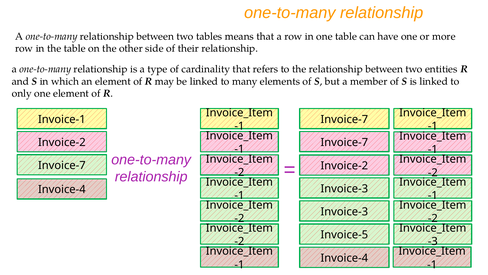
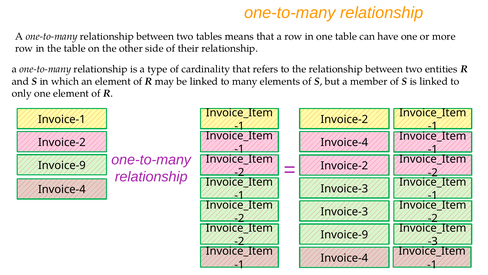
Invoice-7: Invoice-7 -> Invoice-2 (344, 119)
Invoice-7: Invoice-7 -> Invoice-4 (344, 142)
Invoice-7: Invoice-7 -> Invoice-9 (62, 165)
Invoice-5: Invoice-5 -> Invoice-9 (344, 234)
